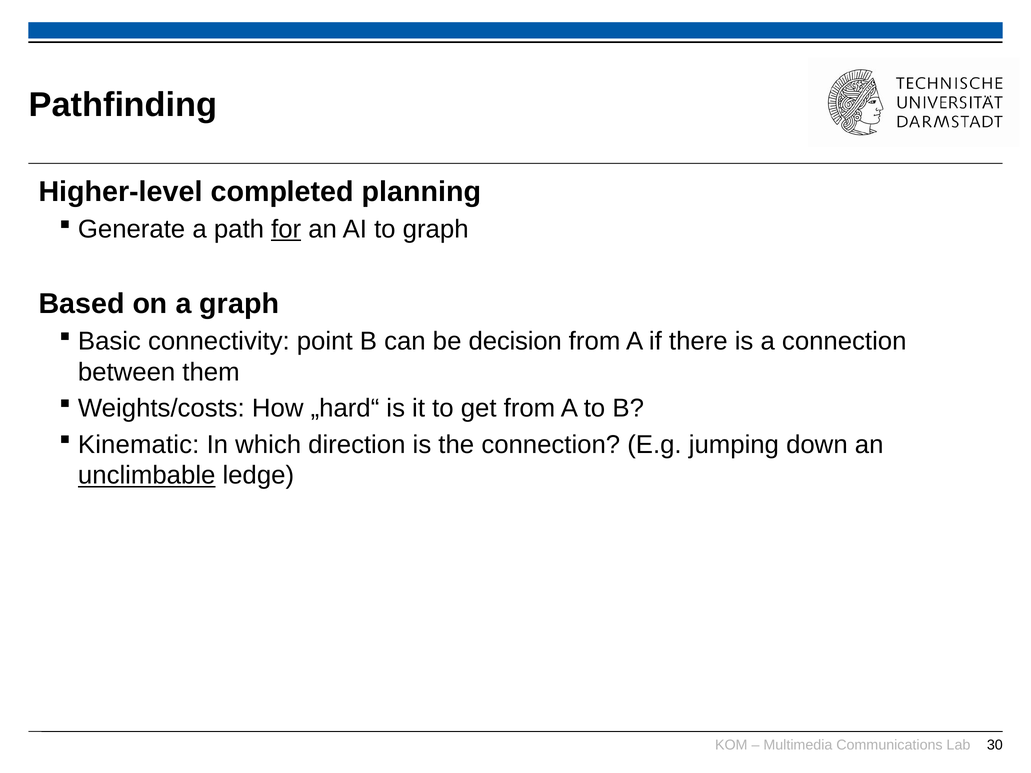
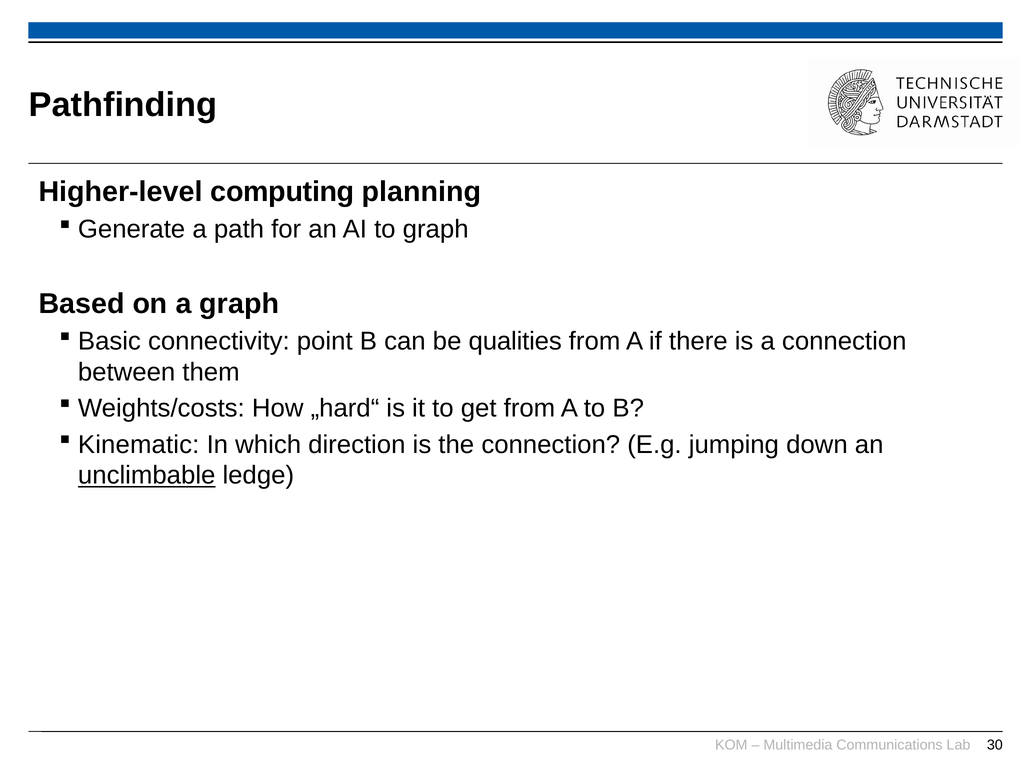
completed: completed -> computing (282, 192)
for underline: present -> none (286, 229)
decision: decision -> qualities (515, 342)
